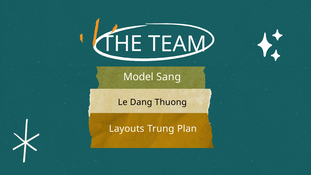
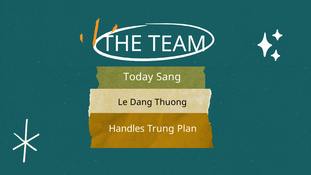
Model: Model -> Today (138, 77)
Layouts: Layouts -> Handles (127, 129)
